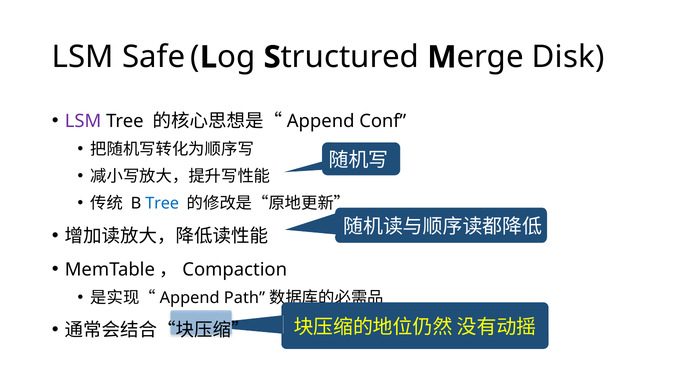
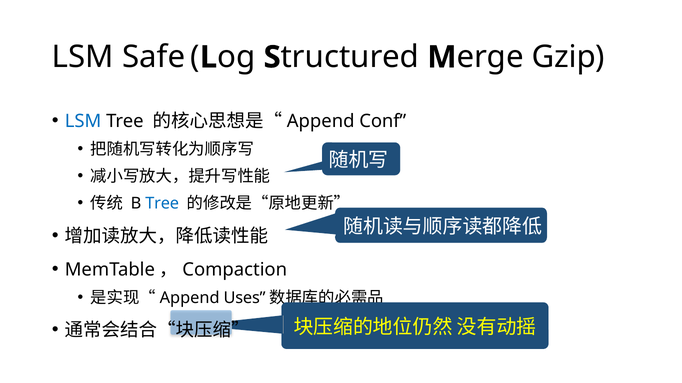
Disk: Disk -> Gzip (568, 57)
LSM colour: purple -> blue (83, 121)
Path: Path -> Uses (245, 298)
